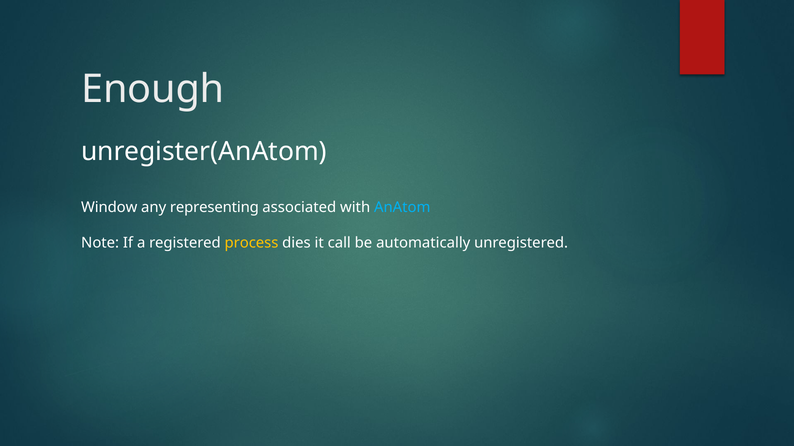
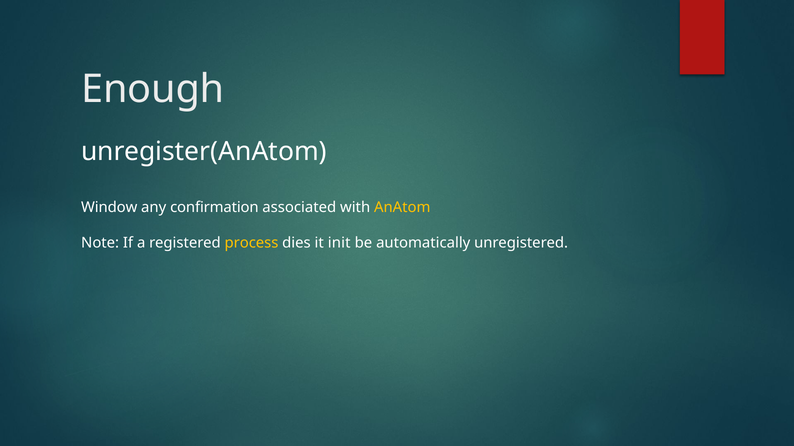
representing: representing -> confirmation (214, 207)
AnAtom colour: light blue -> yellow (402, 207)
call: call -> init (339, 243)
